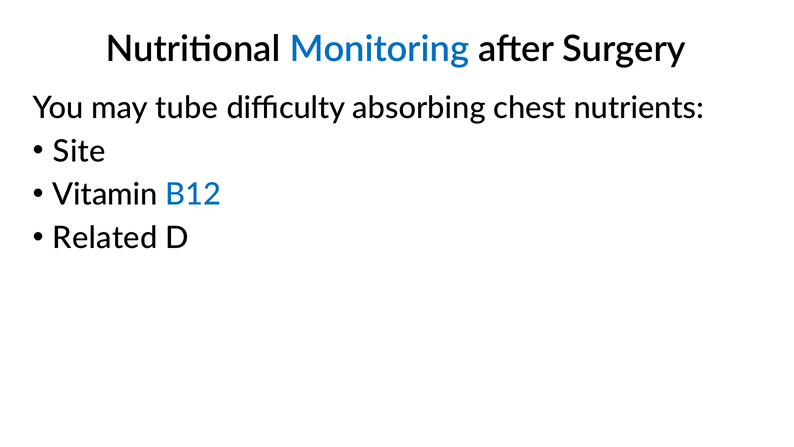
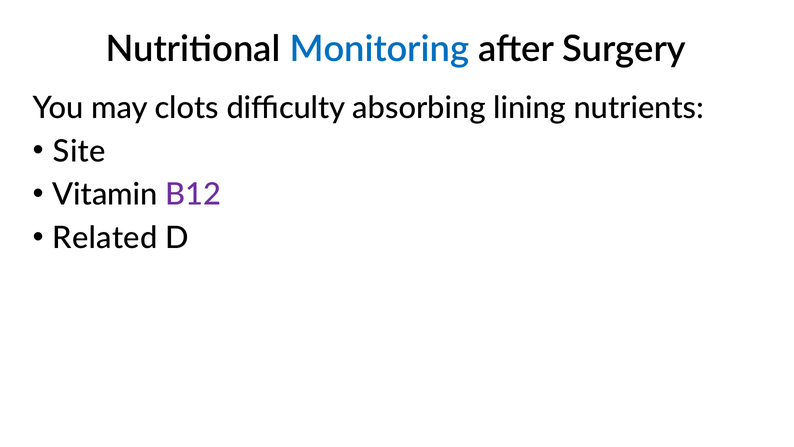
tube: tube -> clots (187, 108)
chest: chest -> lining (530, 108)
B12 colour: blue -> purple (193, 195)
